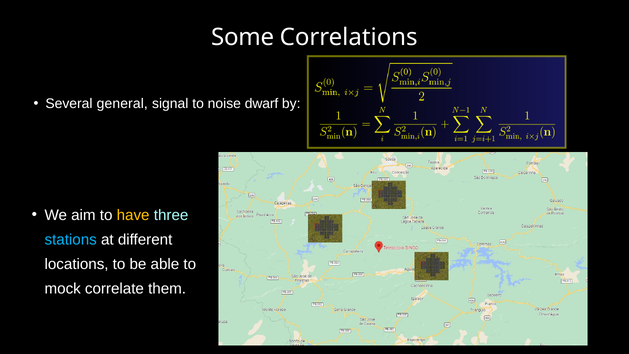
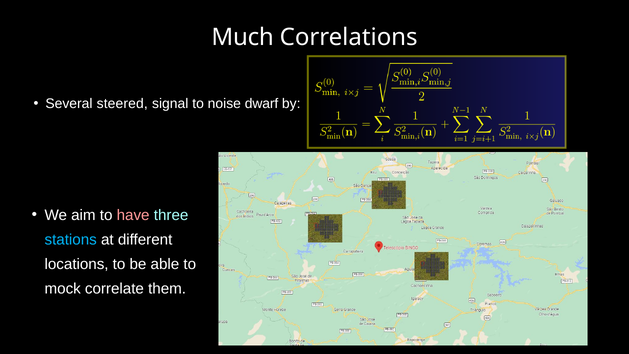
Some: Some -> Much (243, 37)
general: general -> steered (122, 104)
have colour: yellow -> pink (133, 215)
